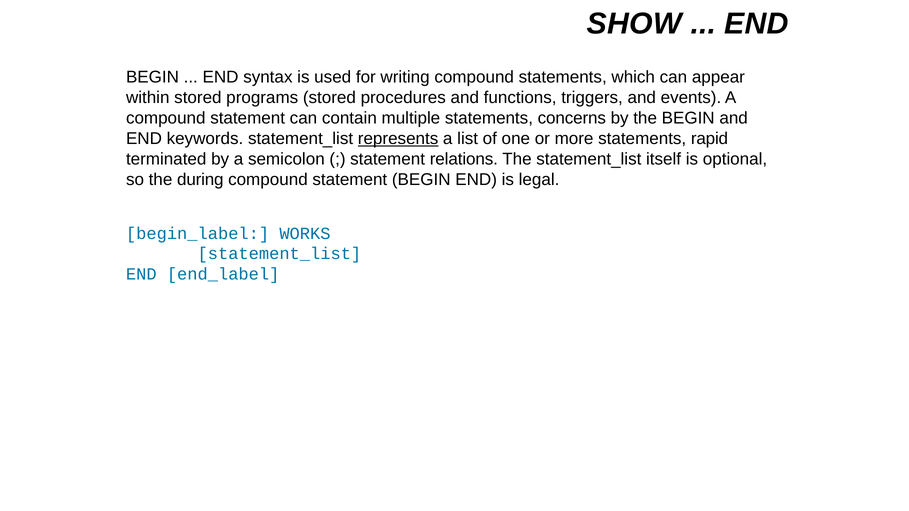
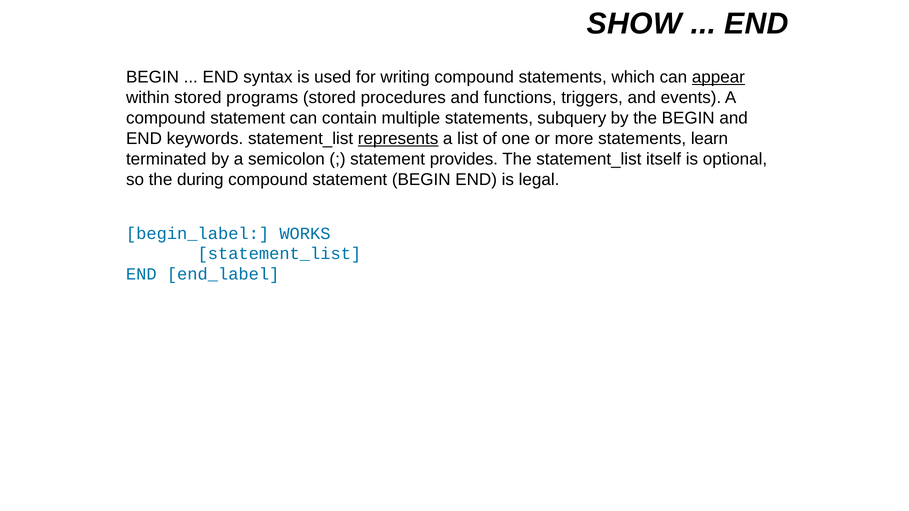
appear underline: none -> present (718, 77)
concerns: concerns -> subquery (572, 118)
rapid: rapid -> learn (709, 139)
relations: relations -> provides (464, 159)
